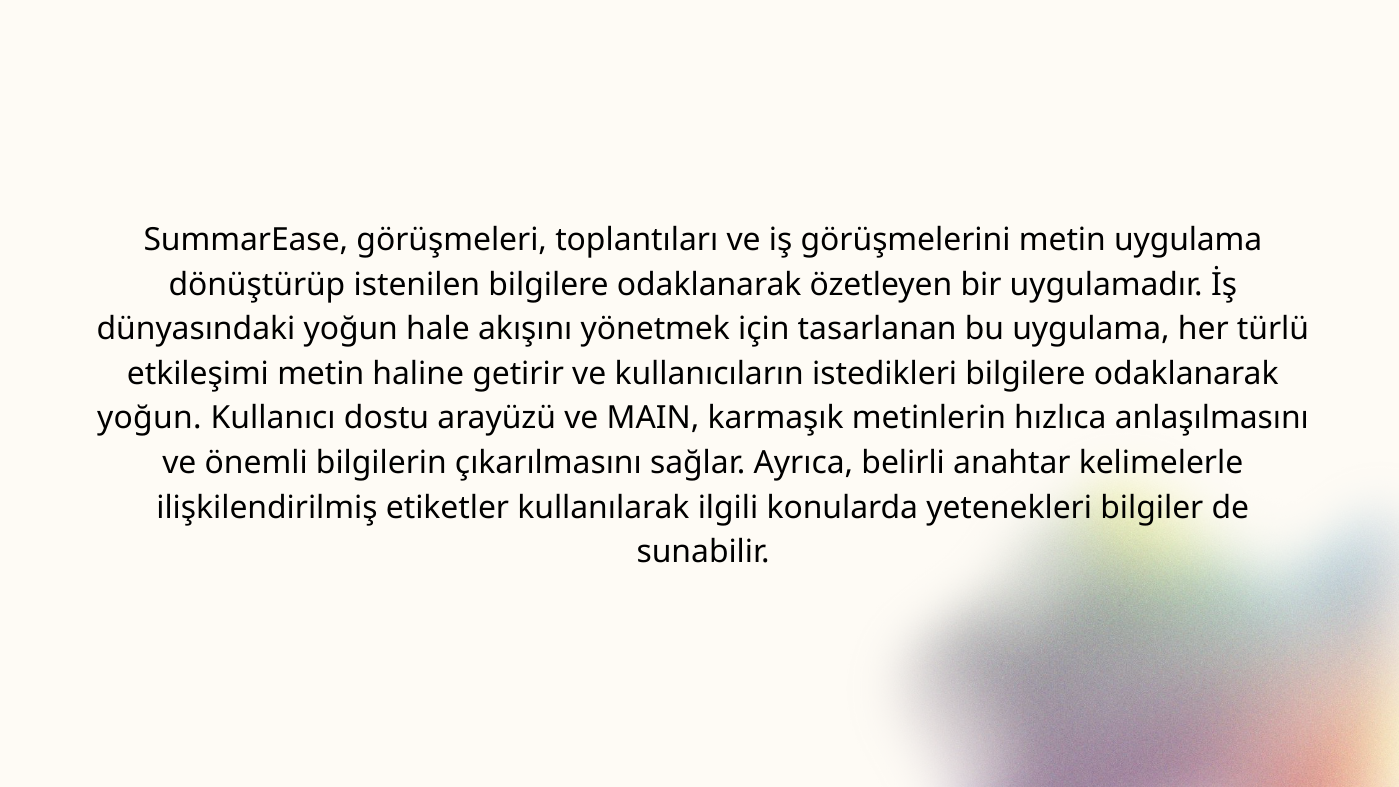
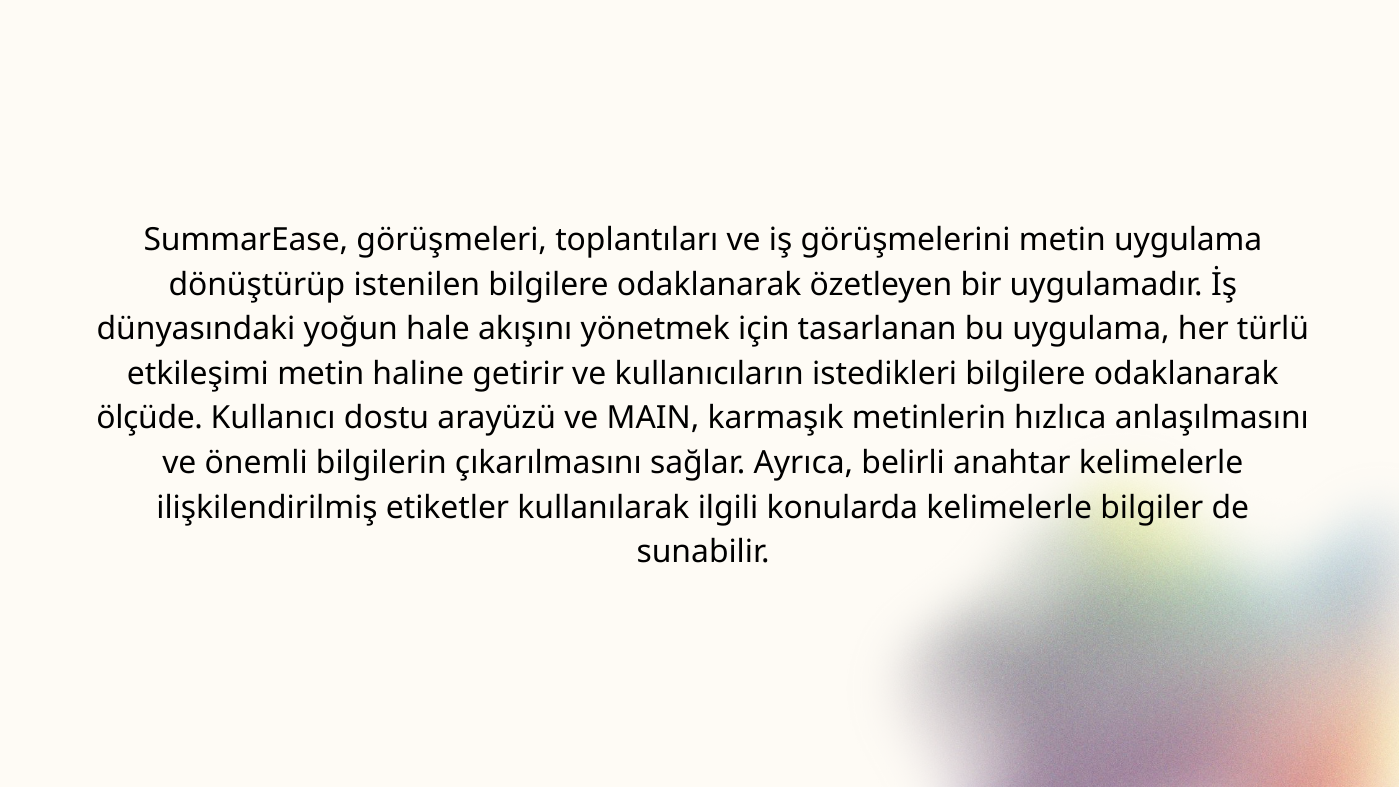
yoğun: yoğun -> ölçüde (150, 418)
konularda yetenekleri: yetenekleri -> kelimelerle (1009, 508)
